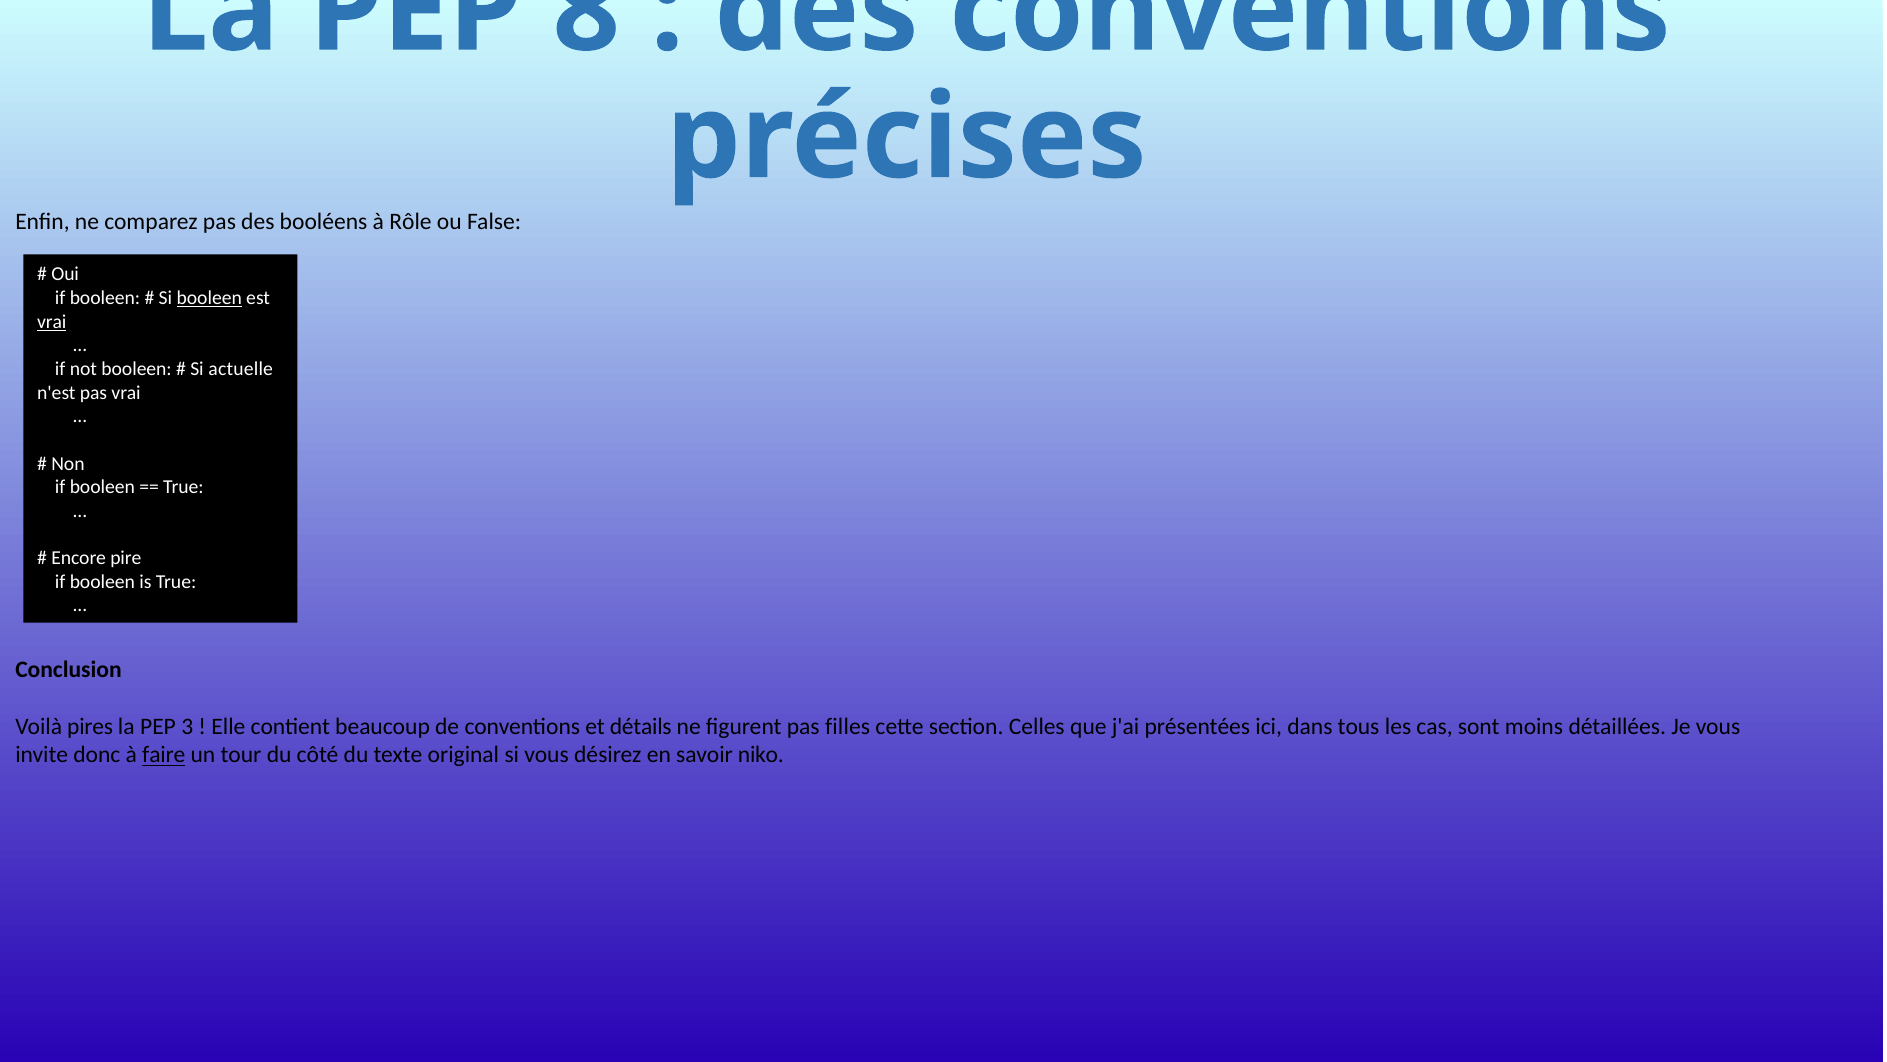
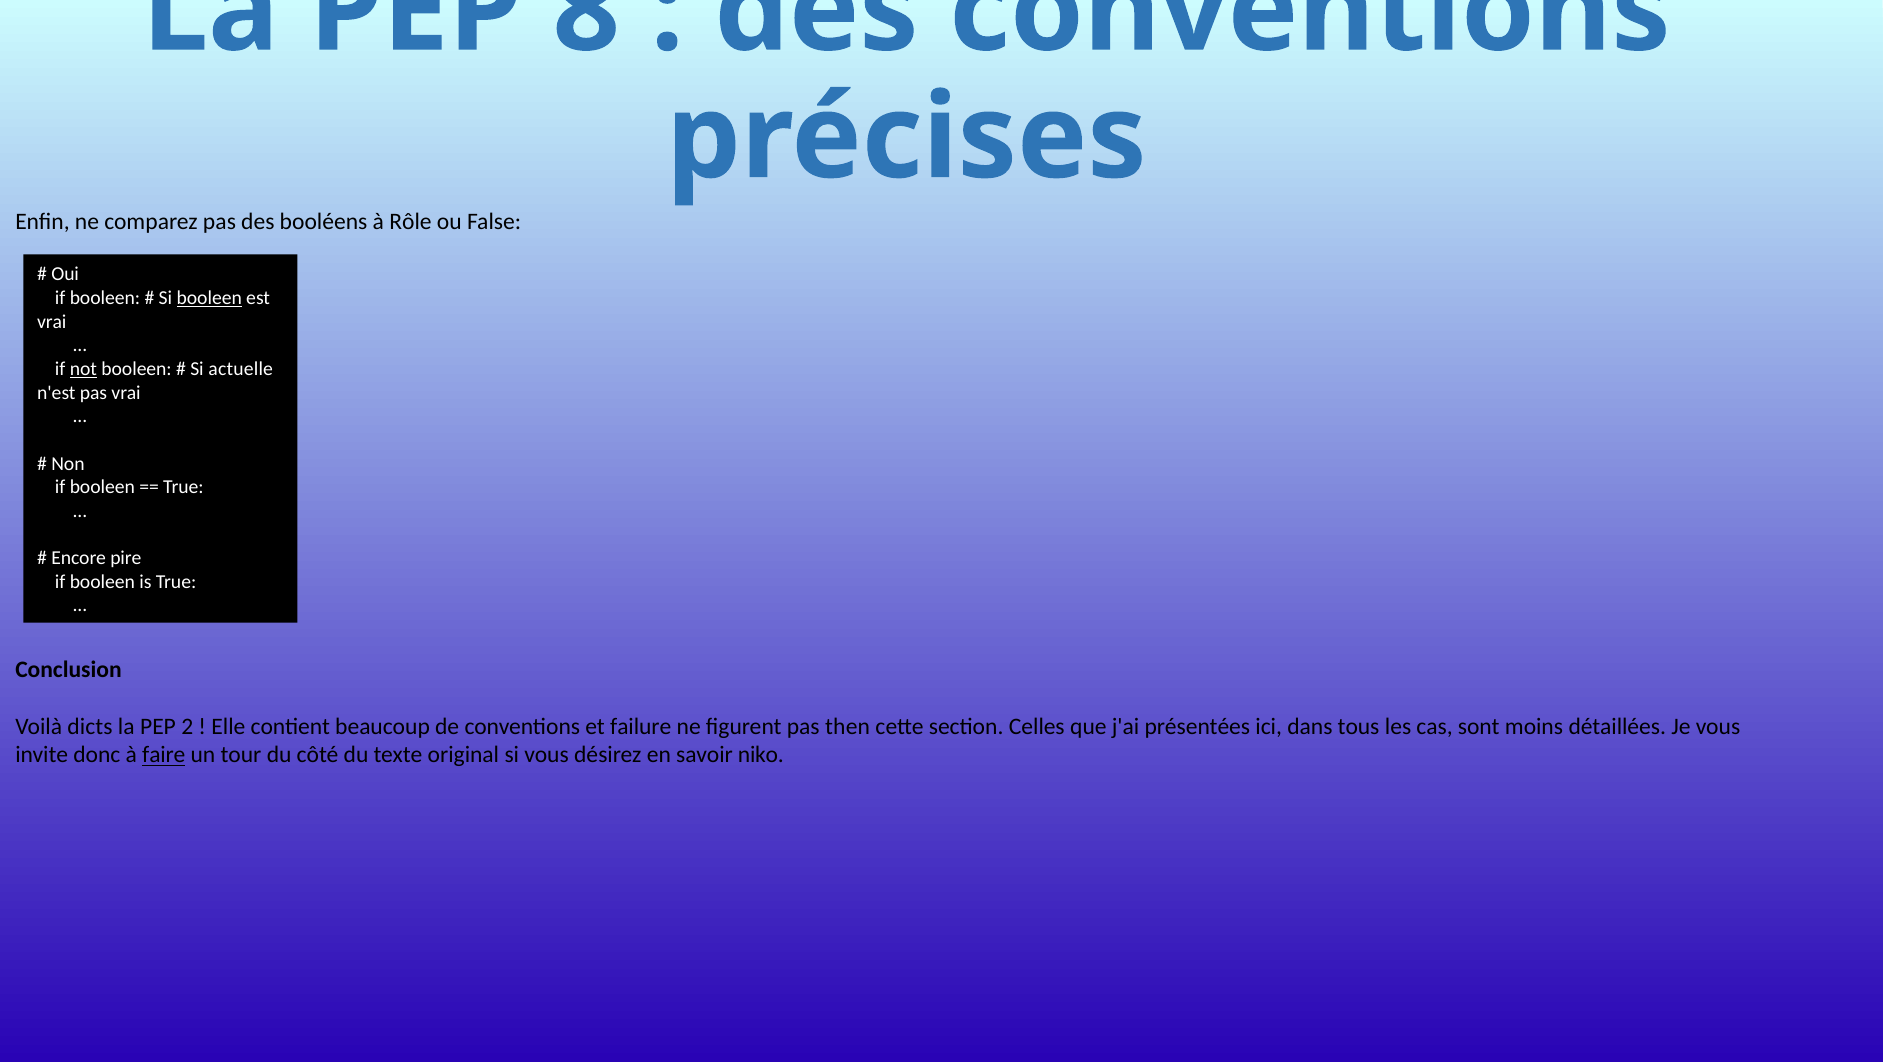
vrai underline: present -> none (52, 322)
not underline: none -> present (83, 369)
pires: pires -> dicts (90, 726)
3: 3 -> 2 (187, 726)
détails: détails -> failure (641, 726)
filles: filles -> then (848, 726)
